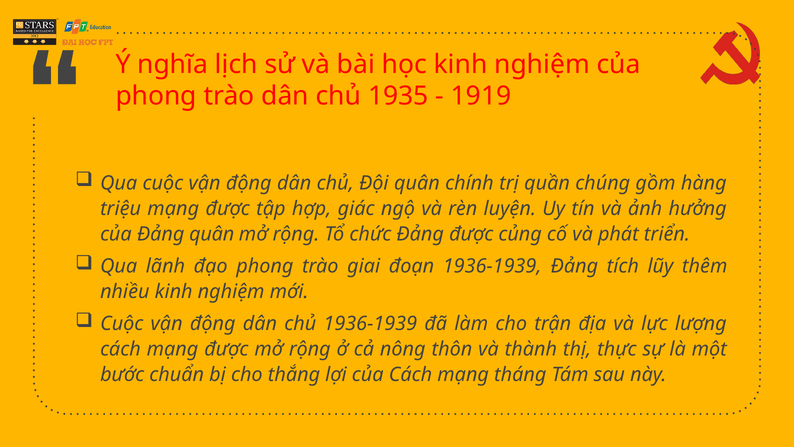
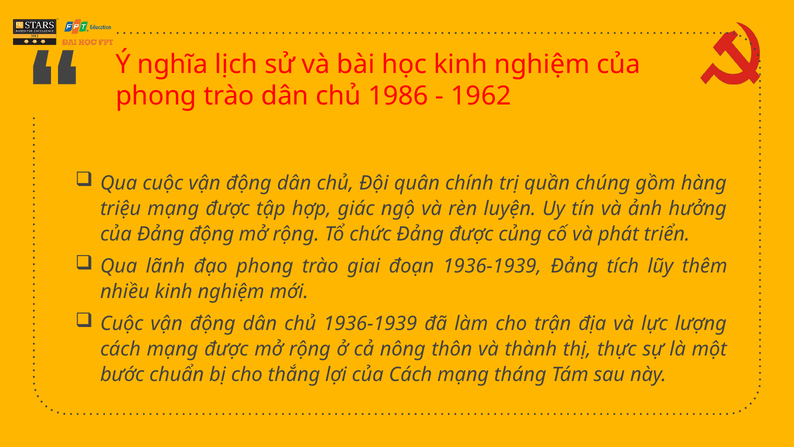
1935: 1935 -> 1986 (398, 96)
1919: 1919 -> 1962 (481, 96)
Đảng quân: quân -> động (212, 234)
